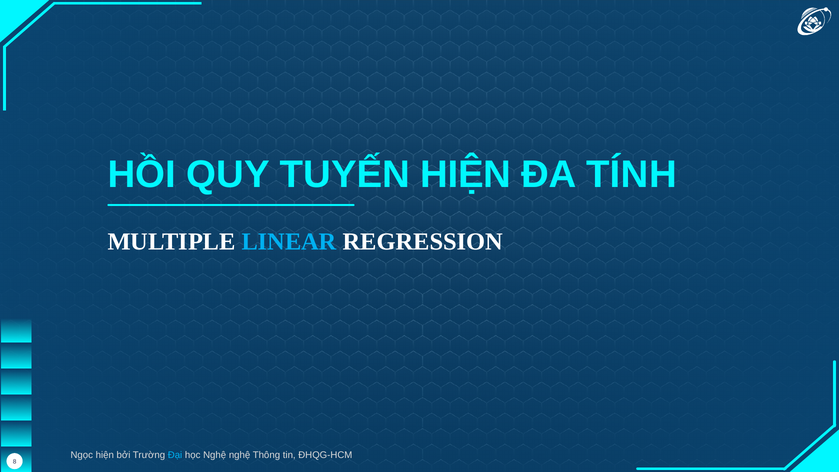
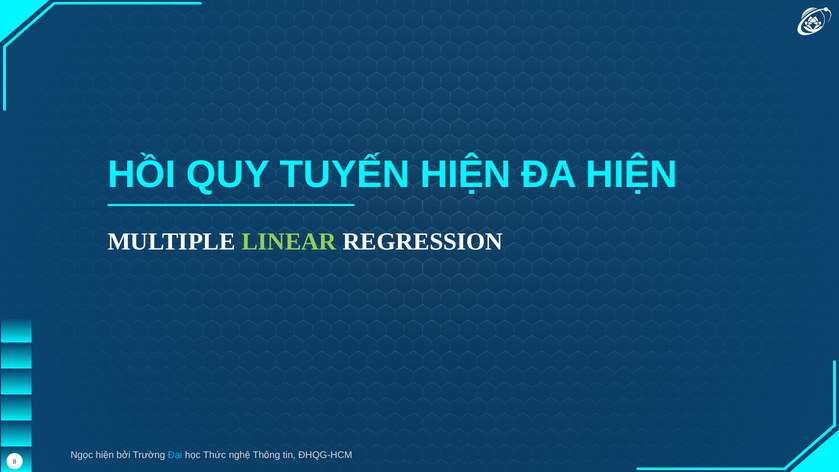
ĐA TÍNH: TÍNH -> HIỆN (632, 174)
LINEAR colour: light blue -> light green (289, 242)
học Nghệ: Nghệ -> Thức (215, 455)
